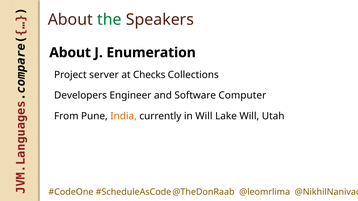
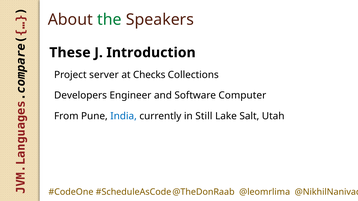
About: About -> These (70, 53)
Enumeration: Enumeration -> Introduction (151, 53)
India colour: orange -> blue (124, 116)
in Will: Will -> Still (204, 116)
Lake Will: Will -> Salt (249, 116)
